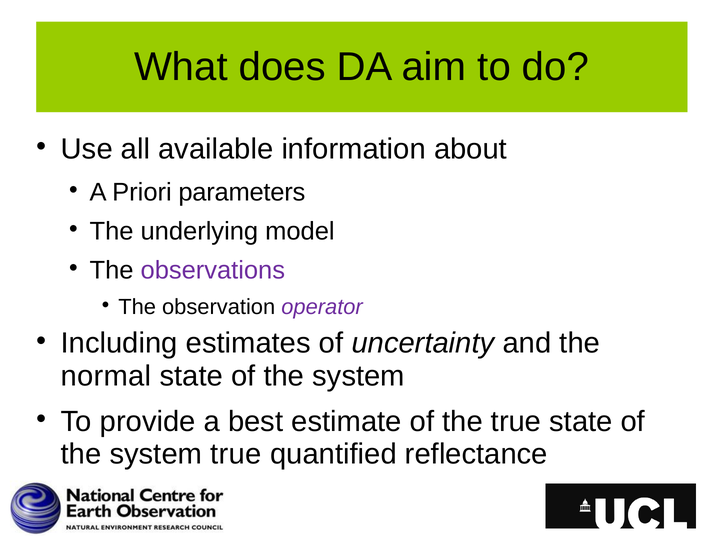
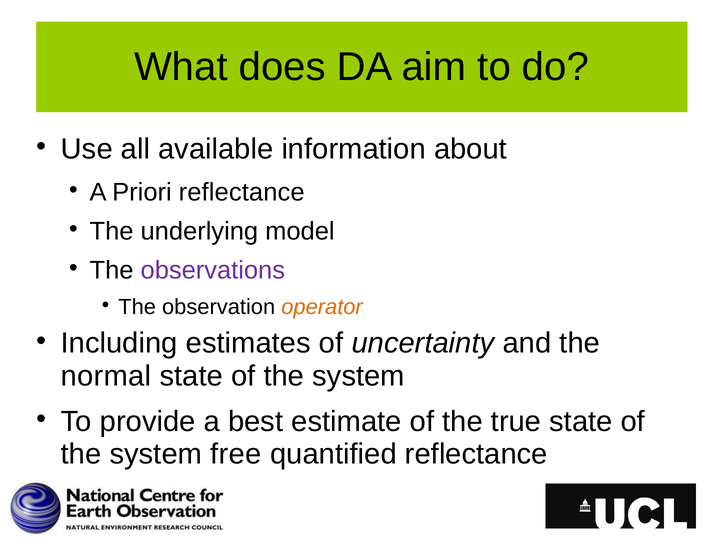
Priori parameters: parameters -> reflectance (242, 192)
operator colour: purple -> orange (322, 307)
system true: true -> free (236, 454)
